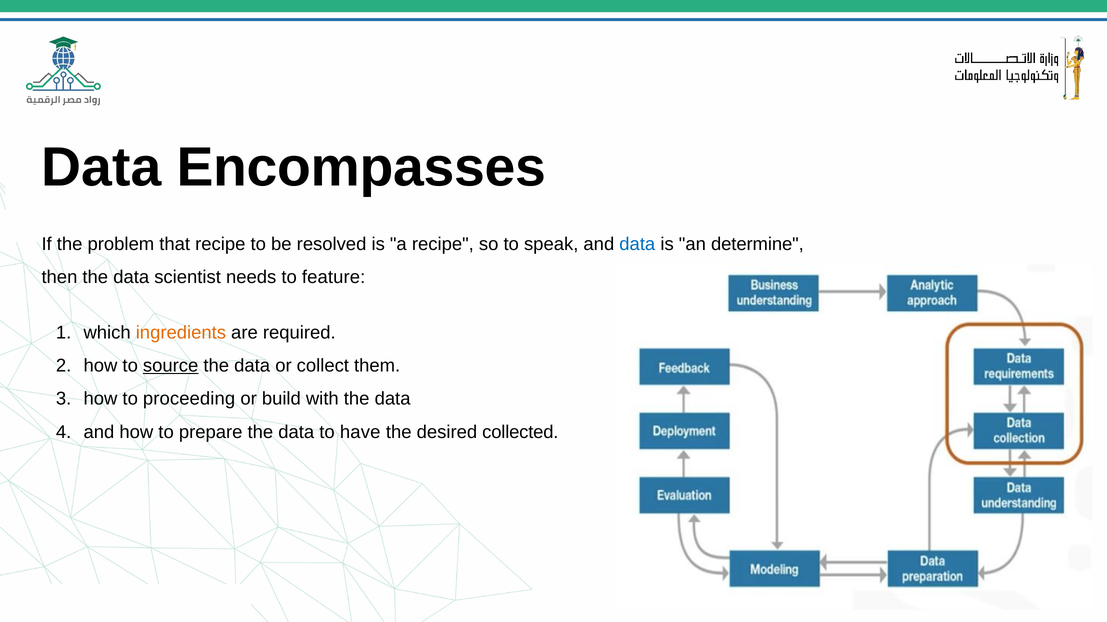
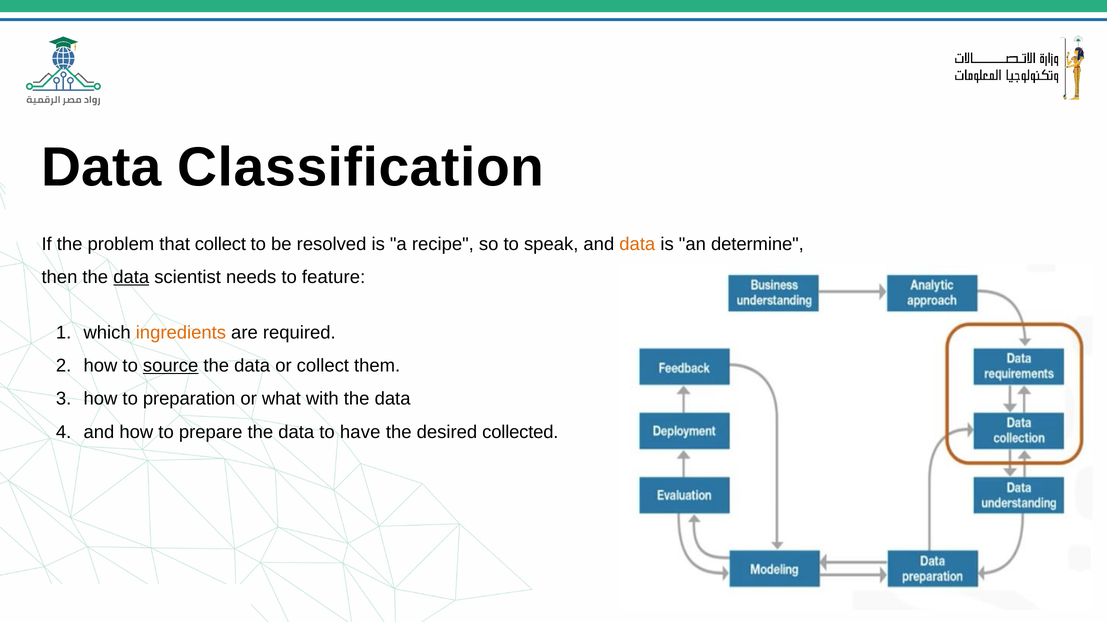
Encompasses: Encompasses -> Classification (361, 167)
that recipe: recipe -> collect (220, 244)
data colour: blue -> orange (637, 244)
data underline: none -> present (131, 278)
proceeding: proceeding -> preparation (189, 399)
build: build -> what (281, 399)
